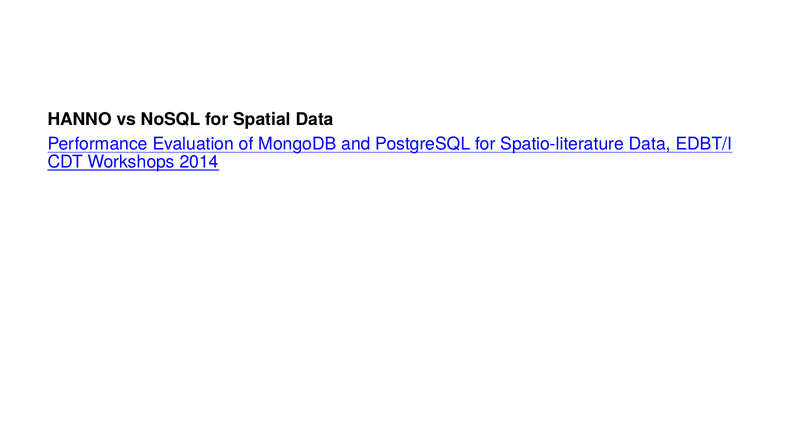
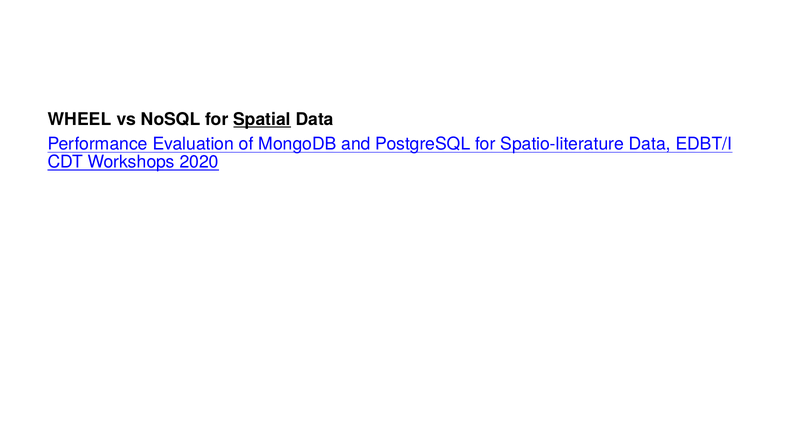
HANNO: HANNO -> WHEEL (80, 120)
Spatial underline: none -> present (262, 120)
2014: 2014 -> 2020 (199, 162)
